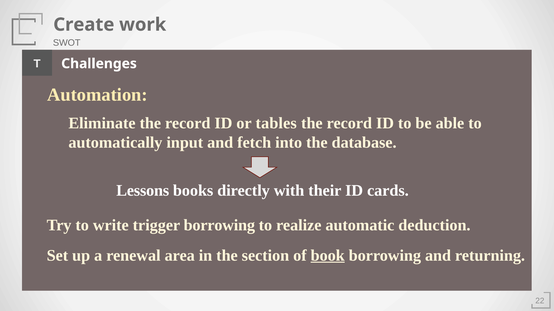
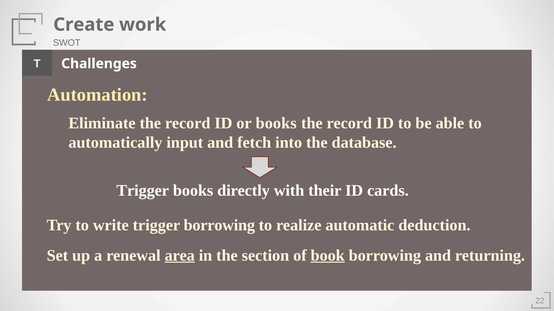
or tables: tables -> books (276, 124)
Lessons: Lessons -> Trigger (143, 191)
area underline: none -> present (180, 256)
